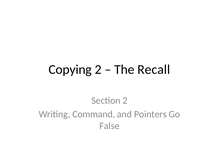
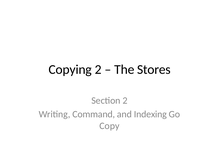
Recall: Recall -> Stores (154, 70)
Pointers: Pointers -> Indexing (150, 114)
False: False -> Copy (109, 126)
